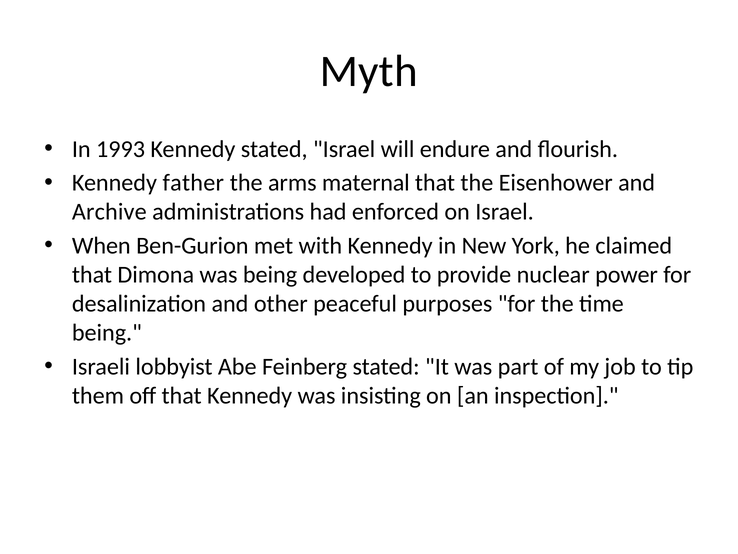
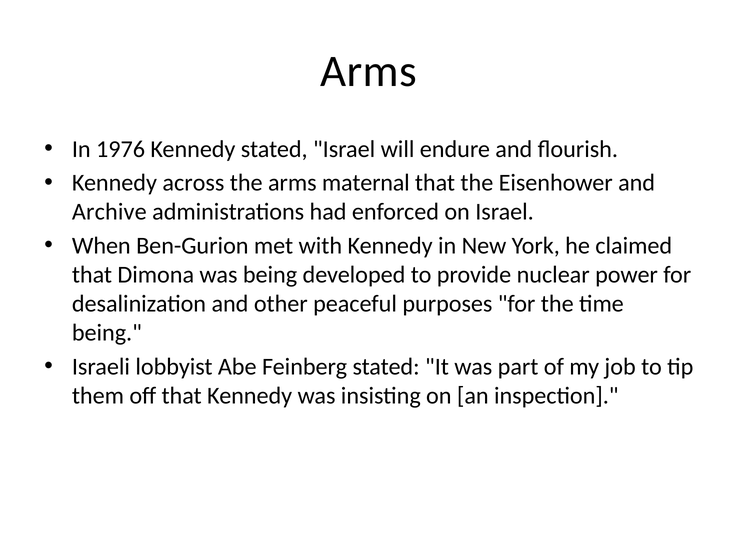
Myth: Myth -> Arms (369, 71)
1993: 1993 -> 1976 (121, 149)
father: father -> across (193, 183)
